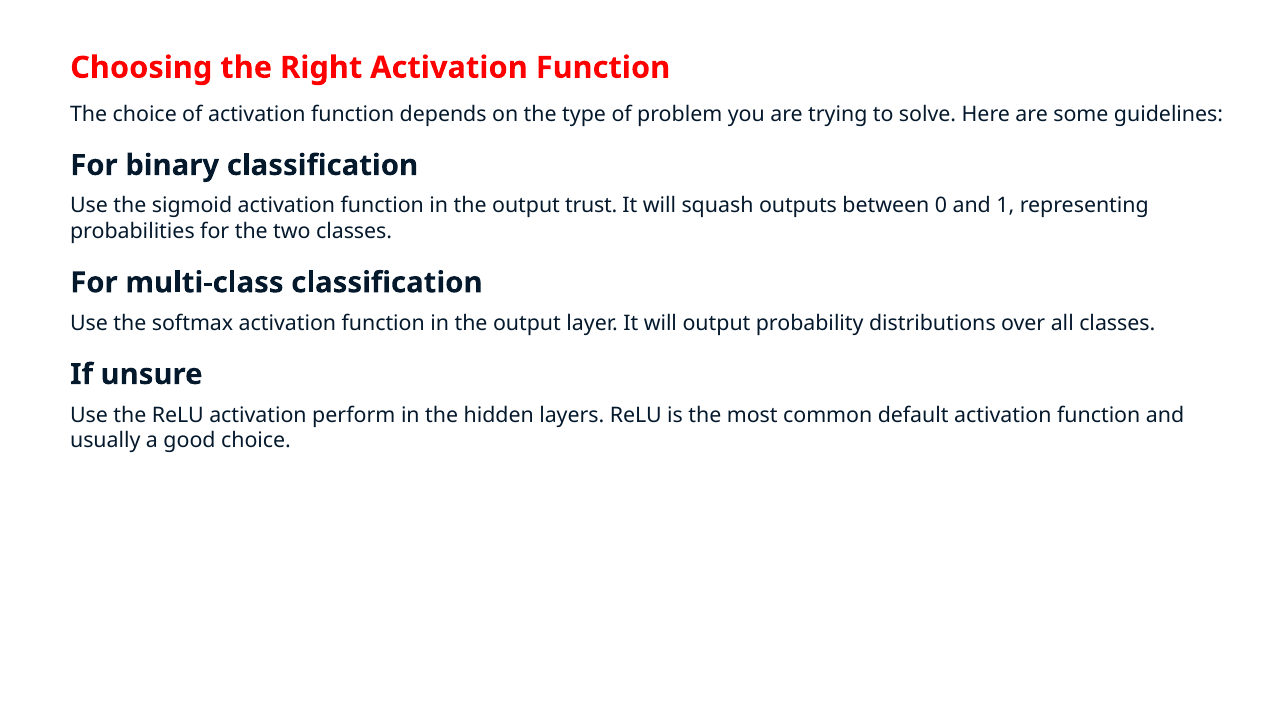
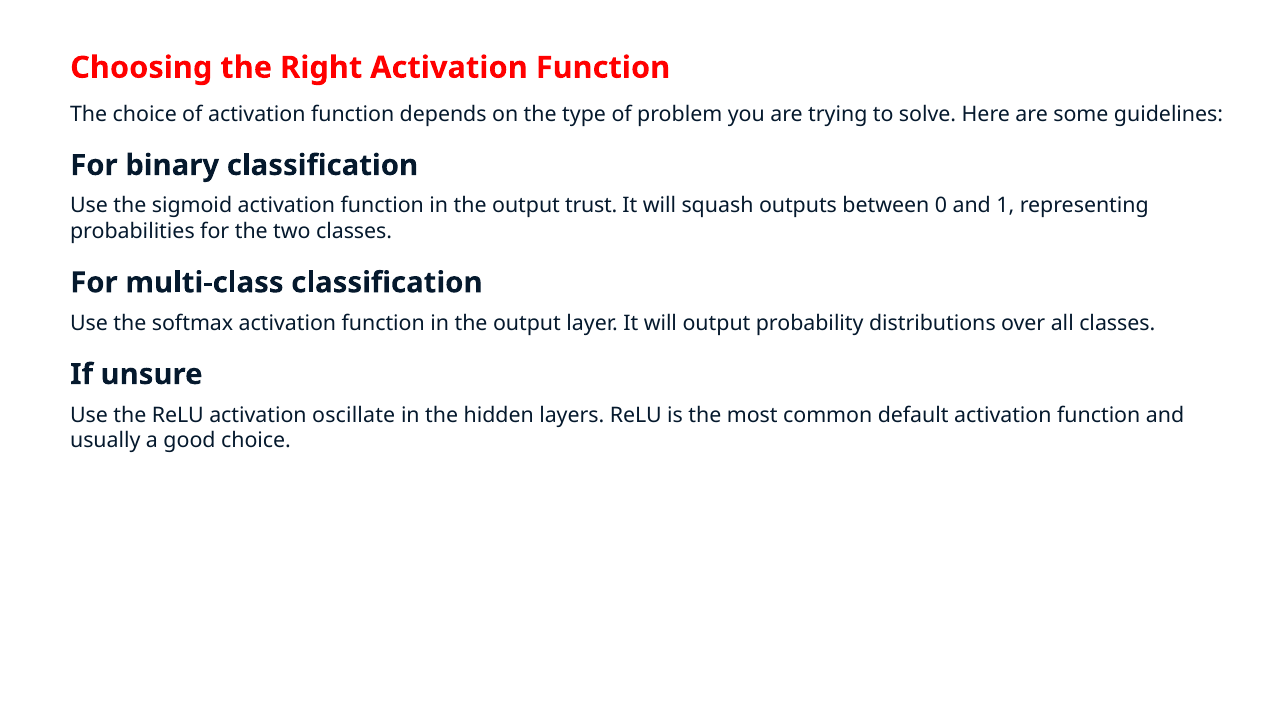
perform: perform -> oscillate (354, 415)
